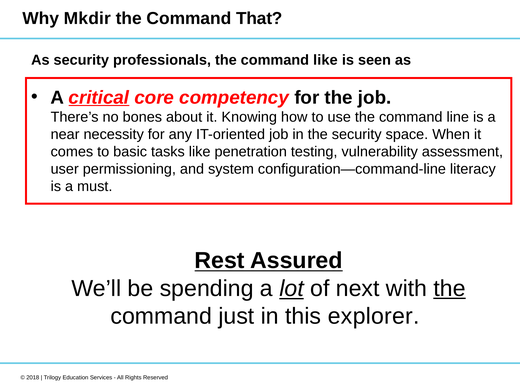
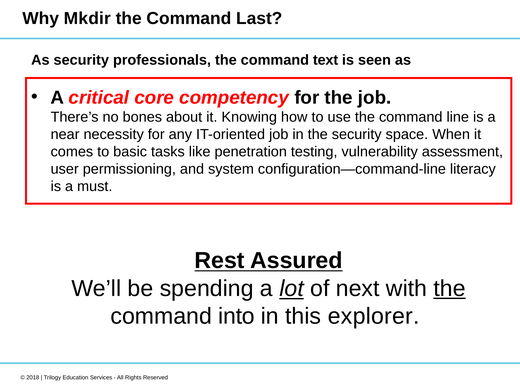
That: That -> Last (259, 18)
command like: like -> text (326, 60)
critical underline: present -> none (99, 97)
just: just -> into (237, 316)
